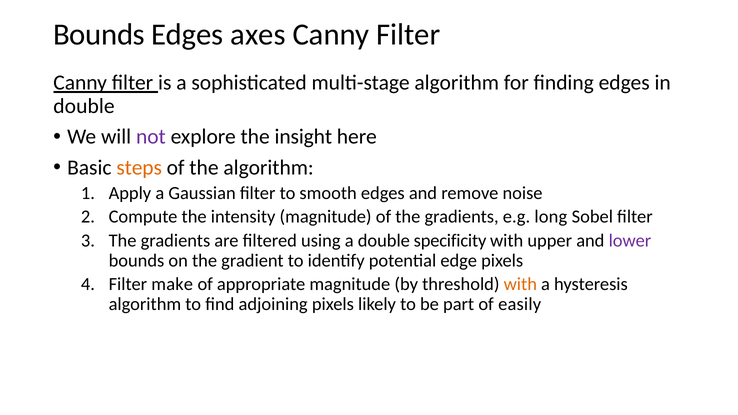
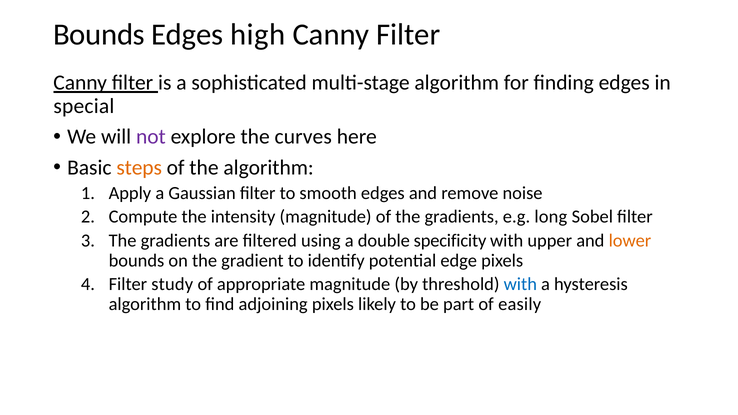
axes: axes -> high (258, 35)
double: double -> special (84, 106)
insight: insight -> curves (303, 137)
lower colour: purple -> orange (630, 241)
make: make -> study (172, 284)
with colour: orange -> blue (520, 284)
